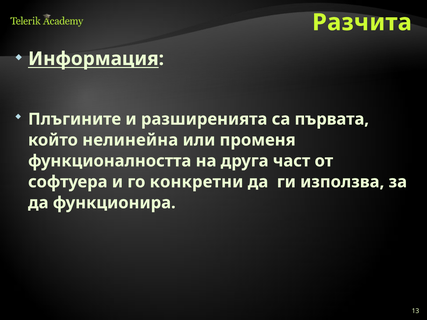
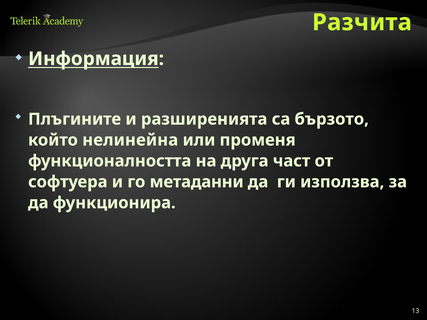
първата: първата -> бързото (332, 119)
конкретни: конкретни -> метаданни (197, 182)
